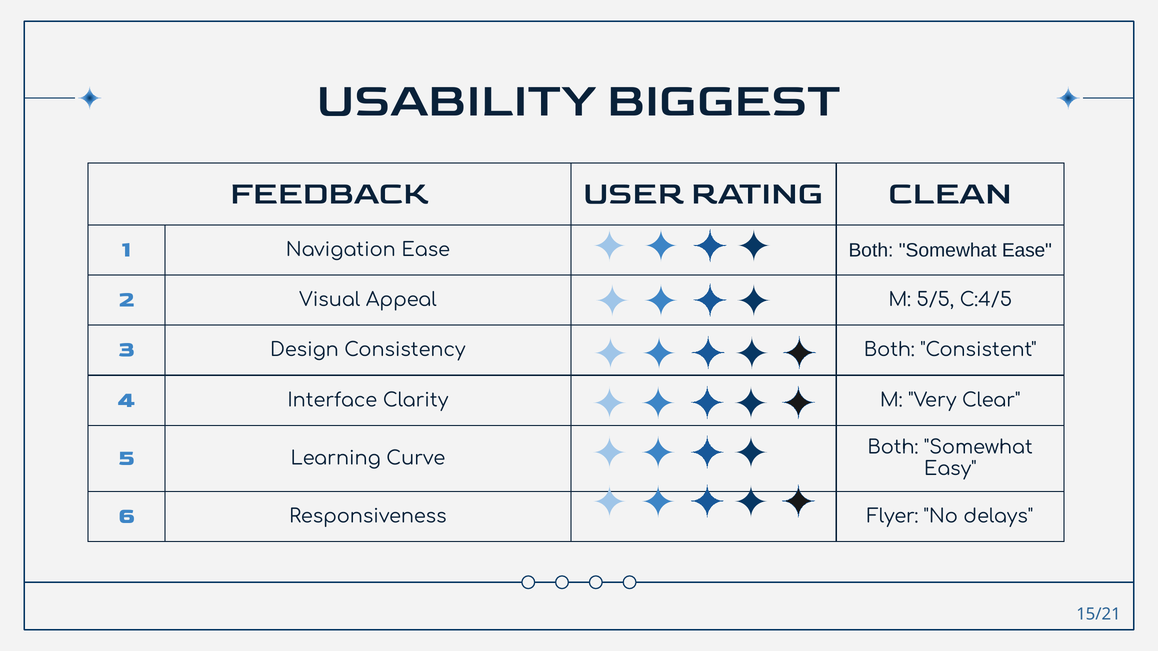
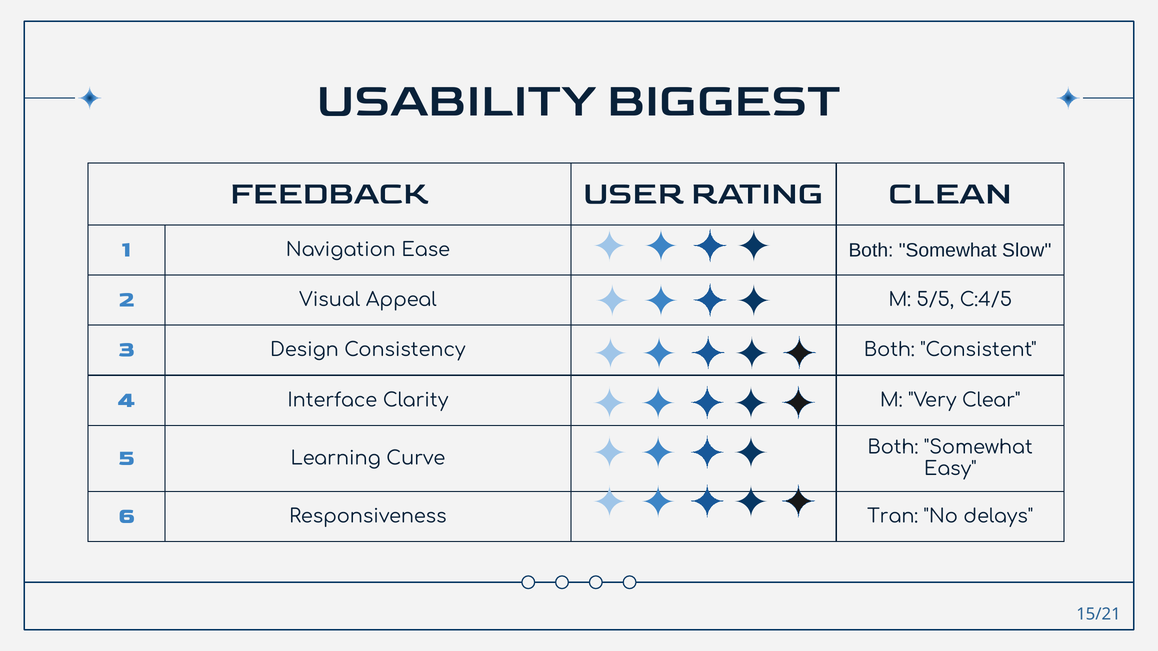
Somewhat Ease: Ease -> Slow (1027, 250)
Flyer: Flyer -> Tran (893, 517)
